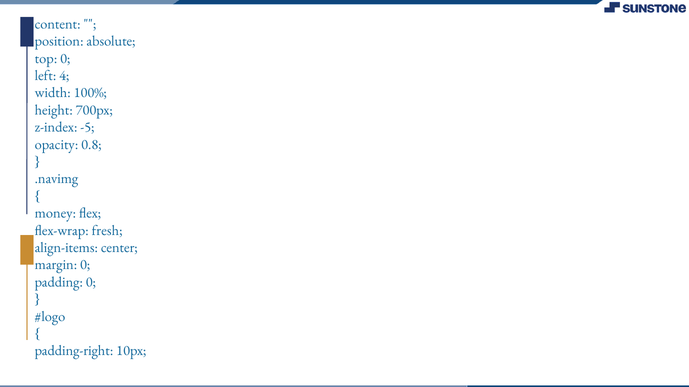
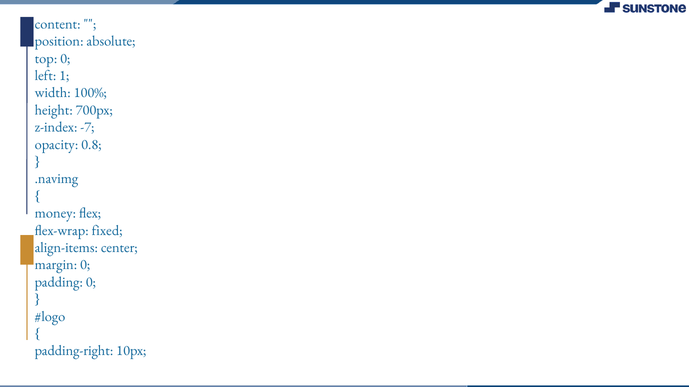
4: 4 -> 1 (64, 76)
-5: -5 -> -7 (87, 127)
fresh: fresh -> fixed (107, 231)
